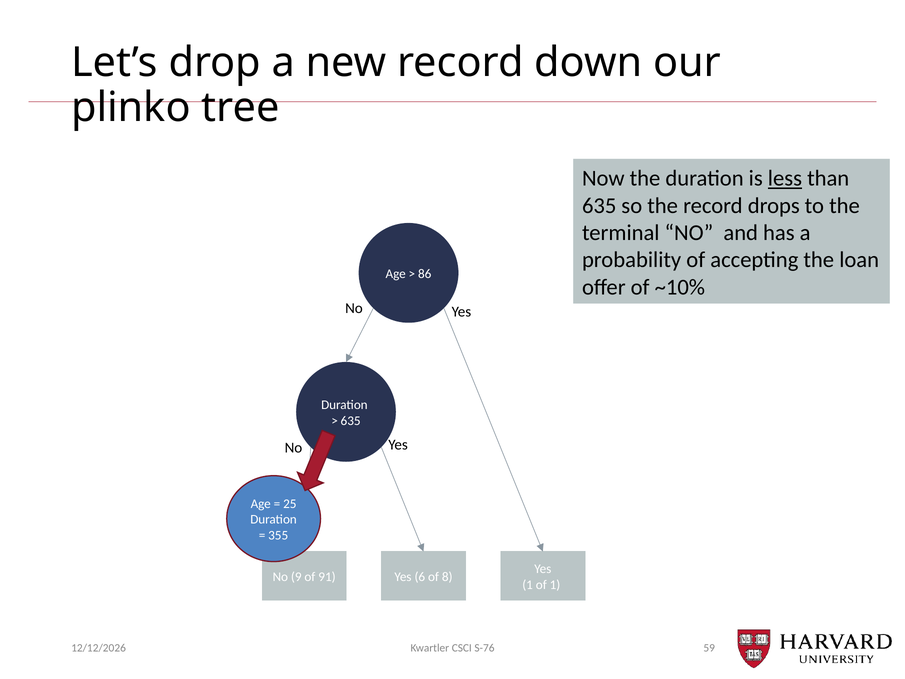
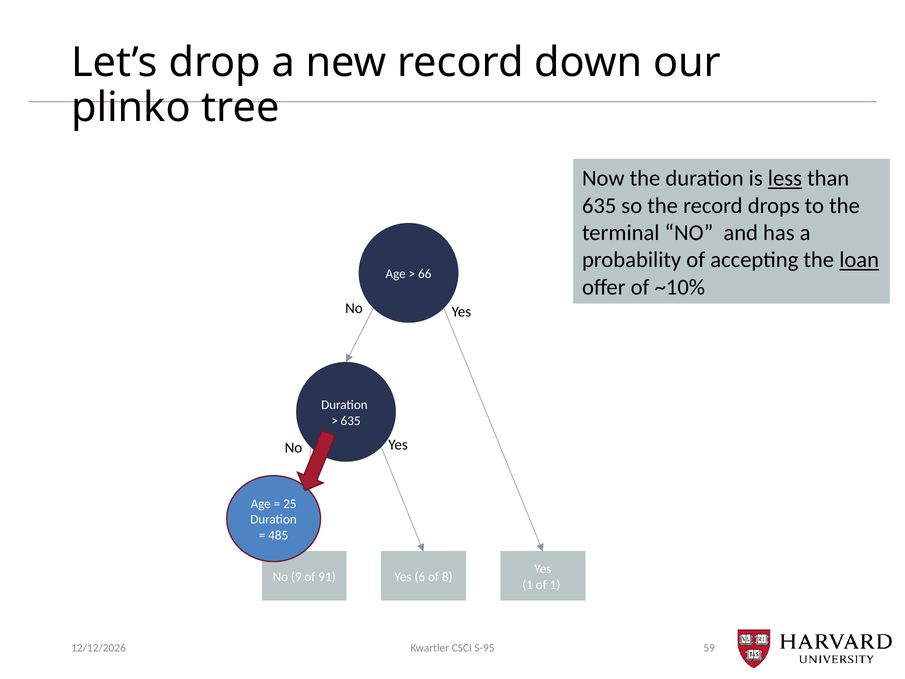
loan underline: none -> present (859, 260)
86: 86 -> 66 (425, 274)
355: 355 -> 485 (278, 535)
S-76: S-76 -> S-95 (484, 648)
